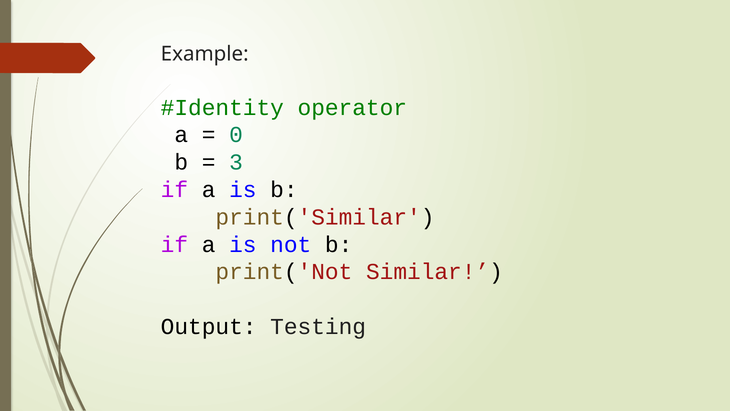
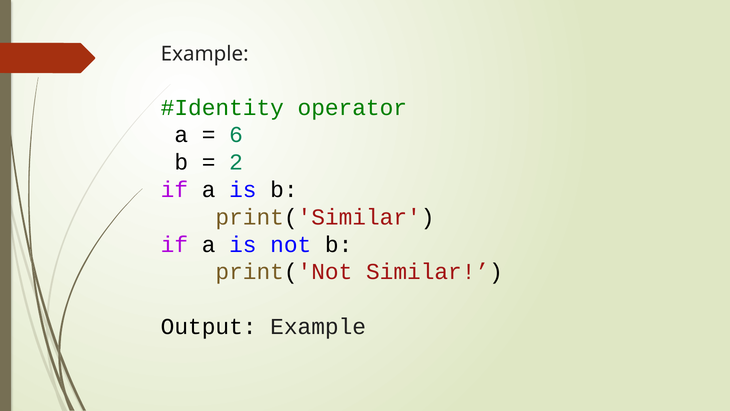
0: 0 -> 6 (236, 135)
3: 3 -> 2 (236, 162)
Output Testing: Testing -> Example (318, 326)
